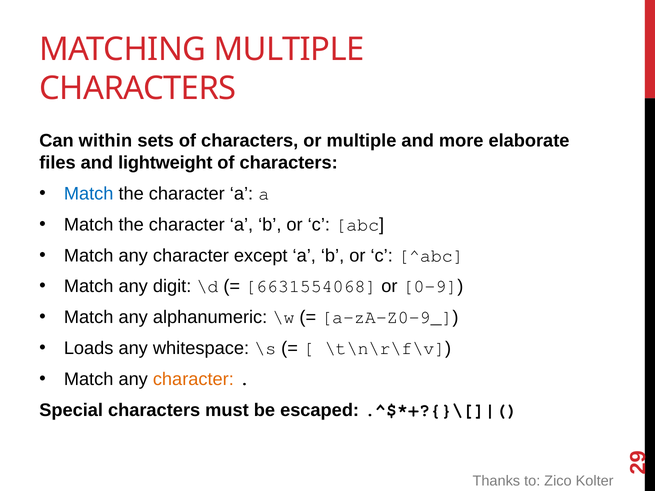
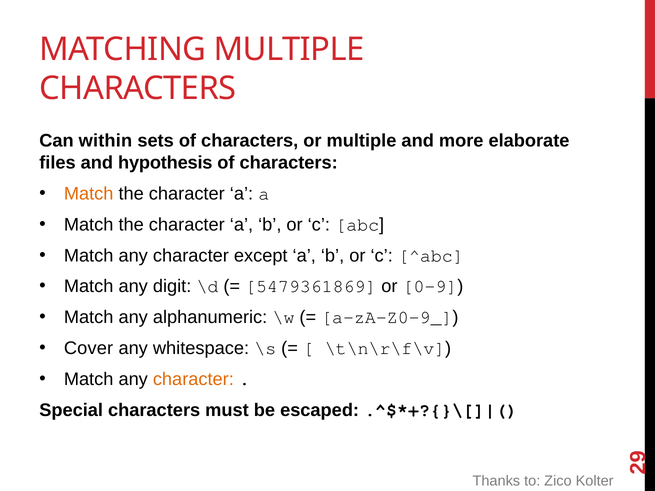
lightweight: lightweight -> hypothesis (165, 163)
Match colour: blue -> orange (89, 194)
6631554068: 6631554068 -> 5479361869 (311, 287)
Loads: Loads -> Cover (89, 349)
